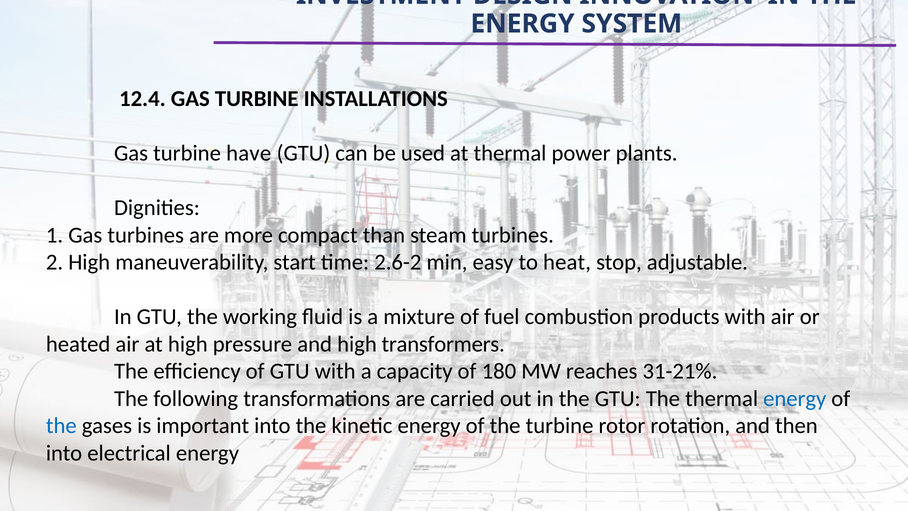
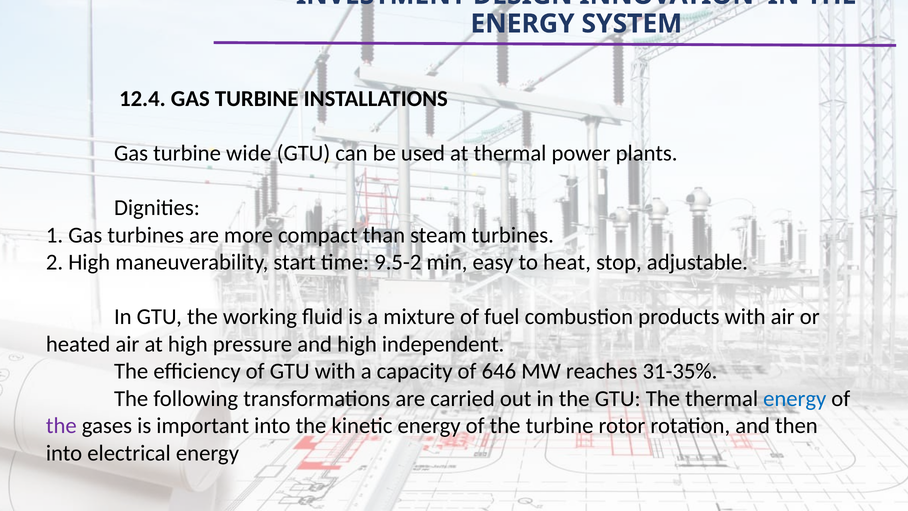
have: have -> wide (249, 153)
2.6-2: 2.6-2 -> 9.5-2 (398, 262)
transformers: transformers -> independent (443, 344)
180: 180 -> 646 (499, 371)
31-21%: 31-21% -> 31-35% (680, 371)
the colour: blue -> purple (61, 426)
